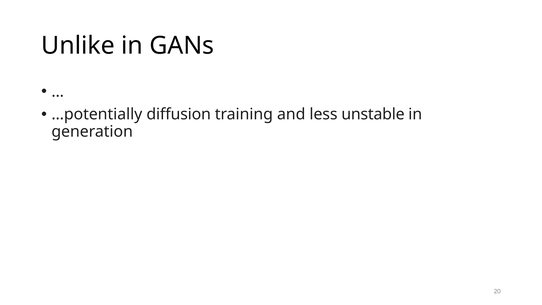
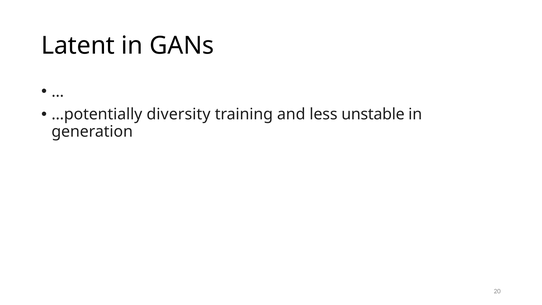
Unlike: Unlike -> Latent (78, 46)
diffusion: diffusion -> diversity (179, 114)
